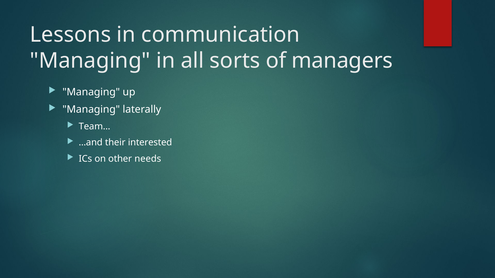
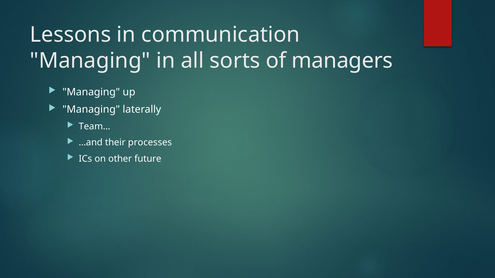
interested: interested -> processes (150, 143)
needs: needs -> future (148, 159)
